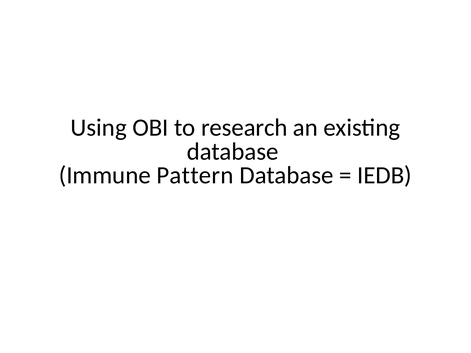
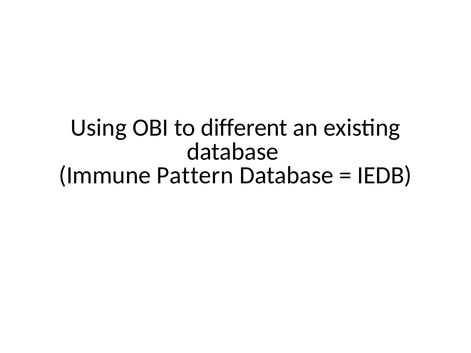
research: research -> different (244, 128)
